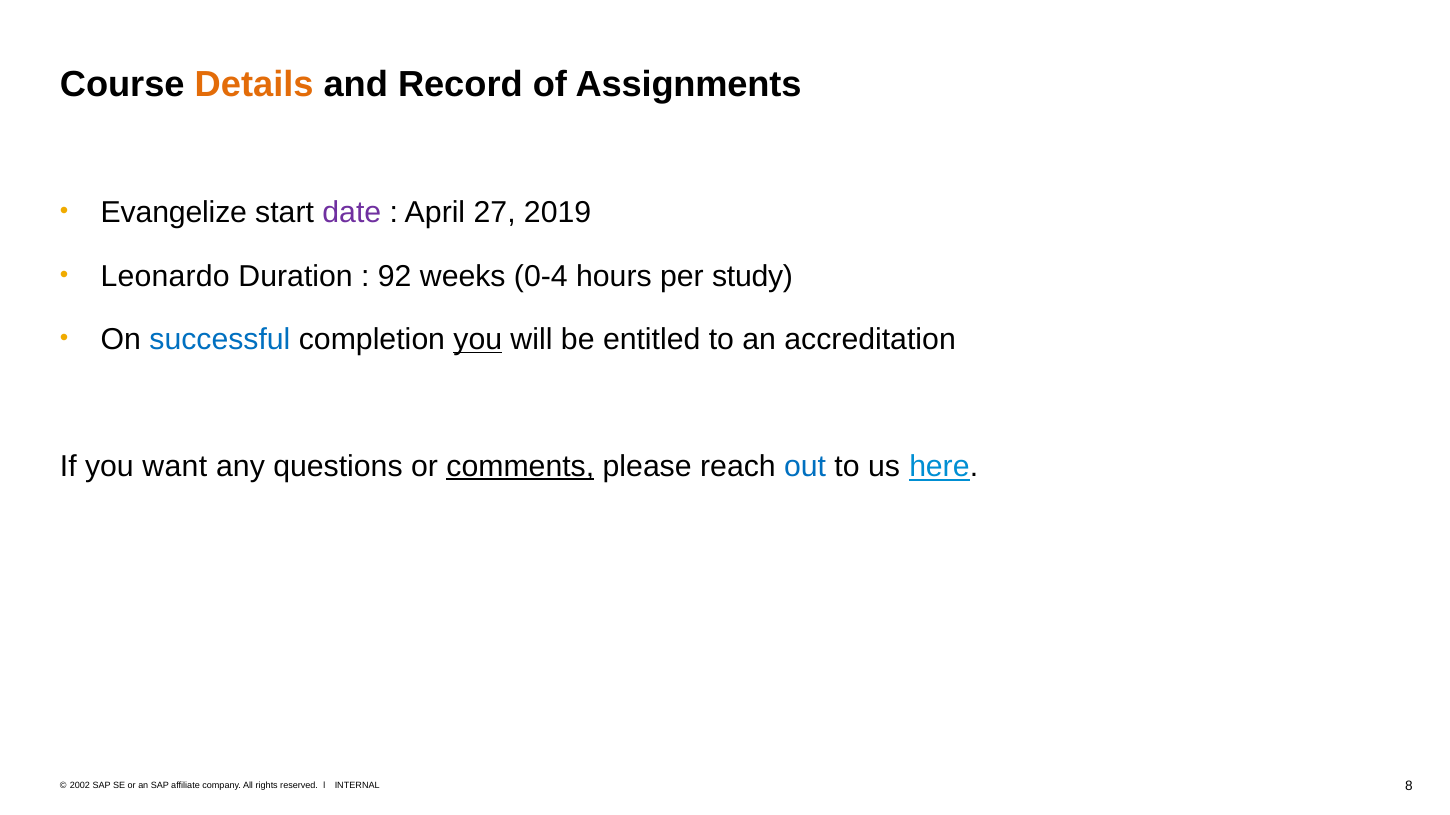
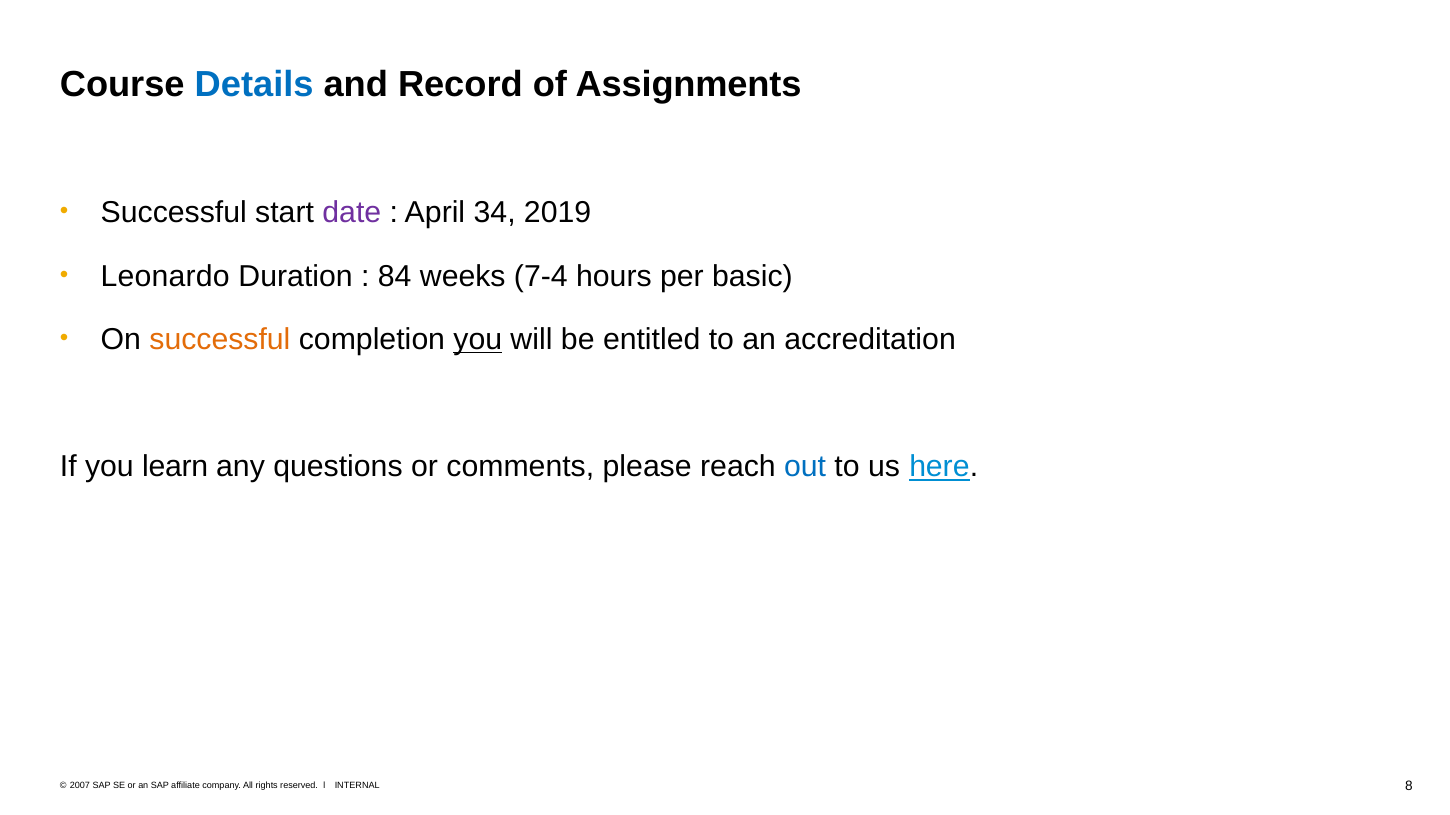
Details colour: orange -> blue (254, 84)
Evangelize: Evangelize -> Successful (174, 213)
27: 27 -> 34 (495, 213)
92: 92 -> 84 (395, 276)
0-4: 0-4 -> 7-4 (541, 276)
study: study -> basic (752, 276)
successful colour: blue -> orange (220, 340)
want: want -> learn (175, 467)
comments underline: present -> none (520, 467)
2002: 2002 -> 2007 (80, 786)
